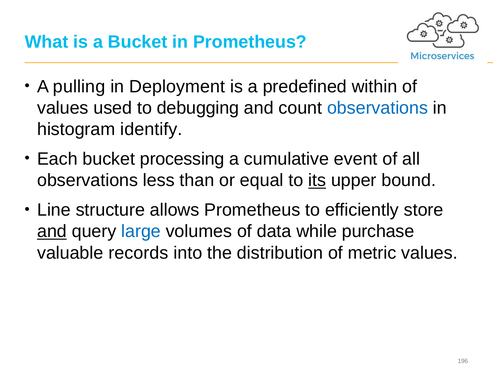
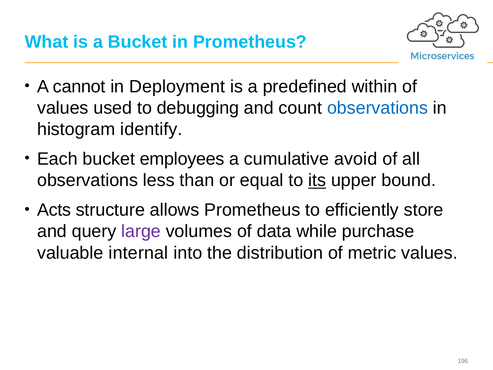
pulling: pulling -> cannot (79, 86)
processing: processing -> employees (182, 159)
event: event -> avoid (356, 159)
Line: Line -> Acts (54, 210)
and underline: present -> none (52, 231)
large colour: blue -> purple (141, 231)
records: records -> internal (138, 253)
